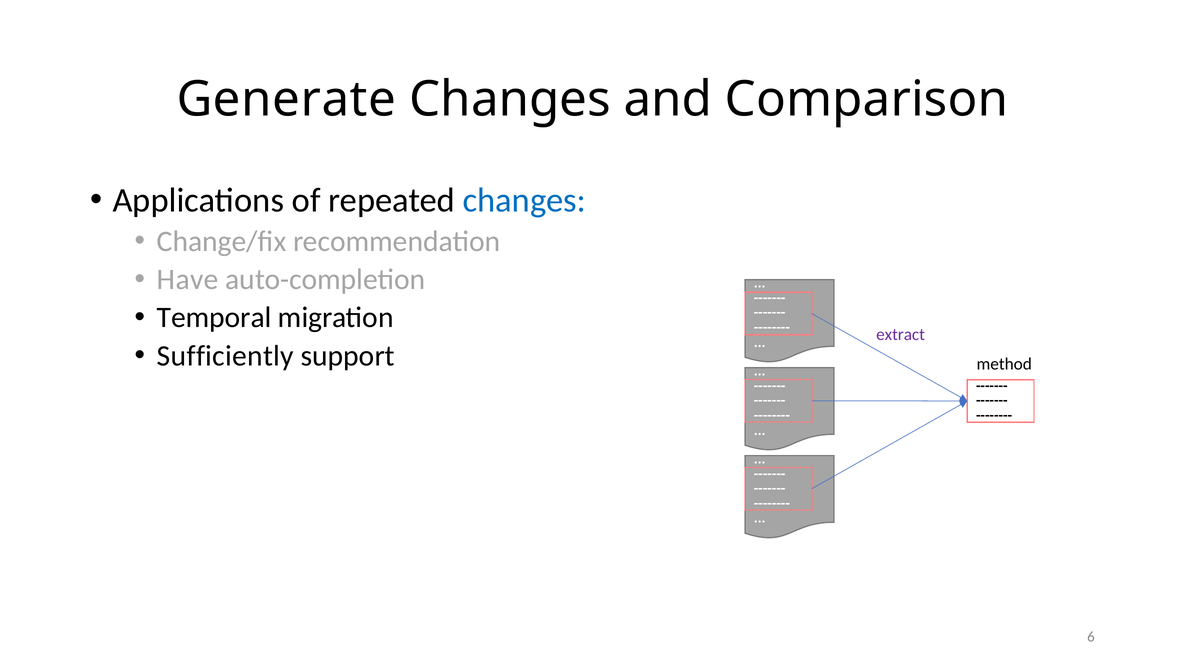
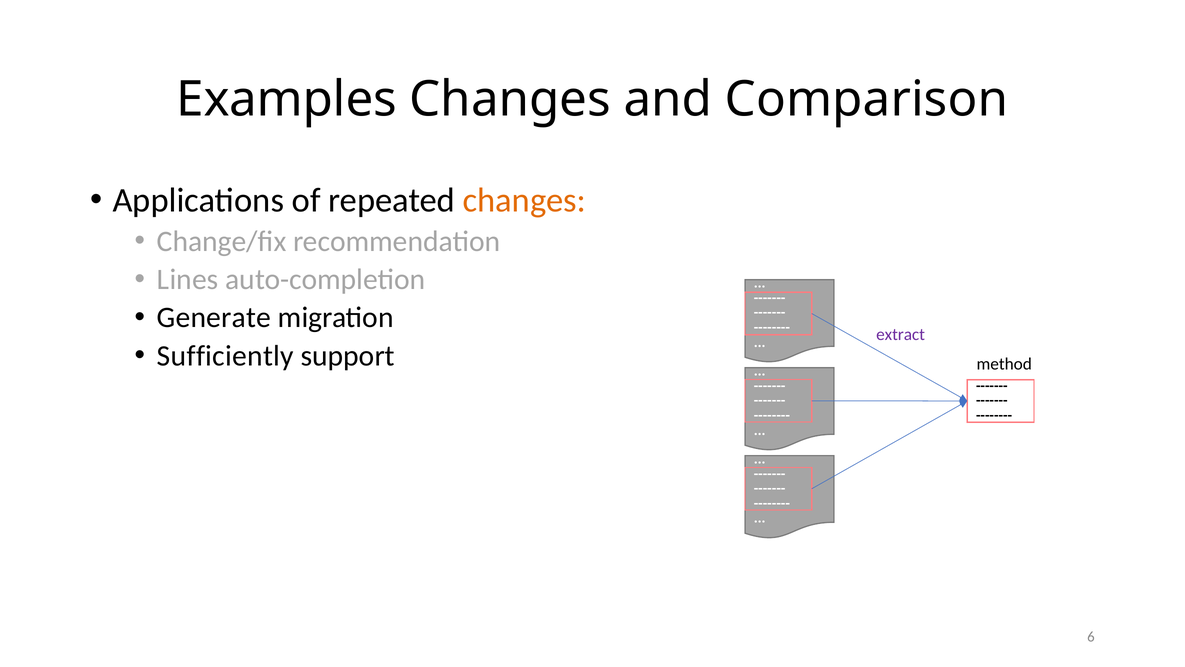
Generate: Generate -> Examples (287, 100)
changes colour: blue -> orange (524, 200)
Have: Have -> Lines (188, 279)
Temporal: Temporal -> Generate (214, 317)
